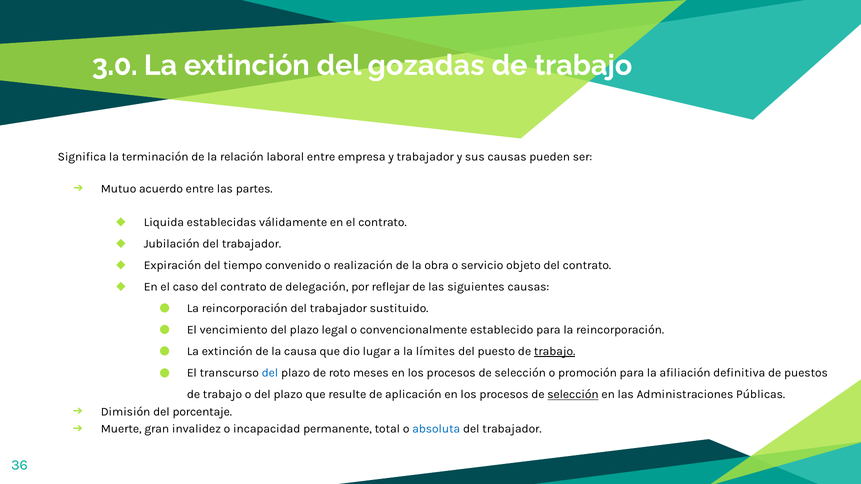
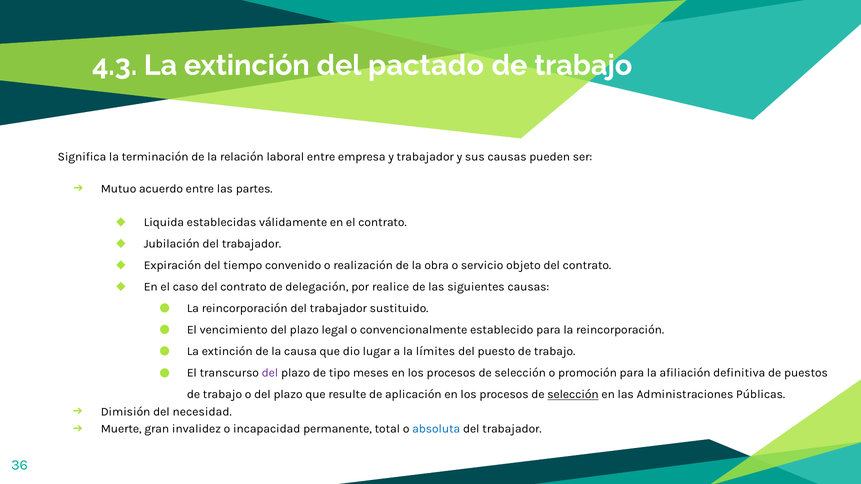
3.0: 3.0 -> 4.3 (115, 65)
gozadas: gozadas -> pactado (426, 65)
reflejar: reflejar -> realice (391, 287)
trabajo underline: present -> none (555, 352)
del colour: blue -> purple (270, 373)
roto: roto -> tipo (340, 373)
porcentaje: porcentaje -> necesidad (202, 412)
